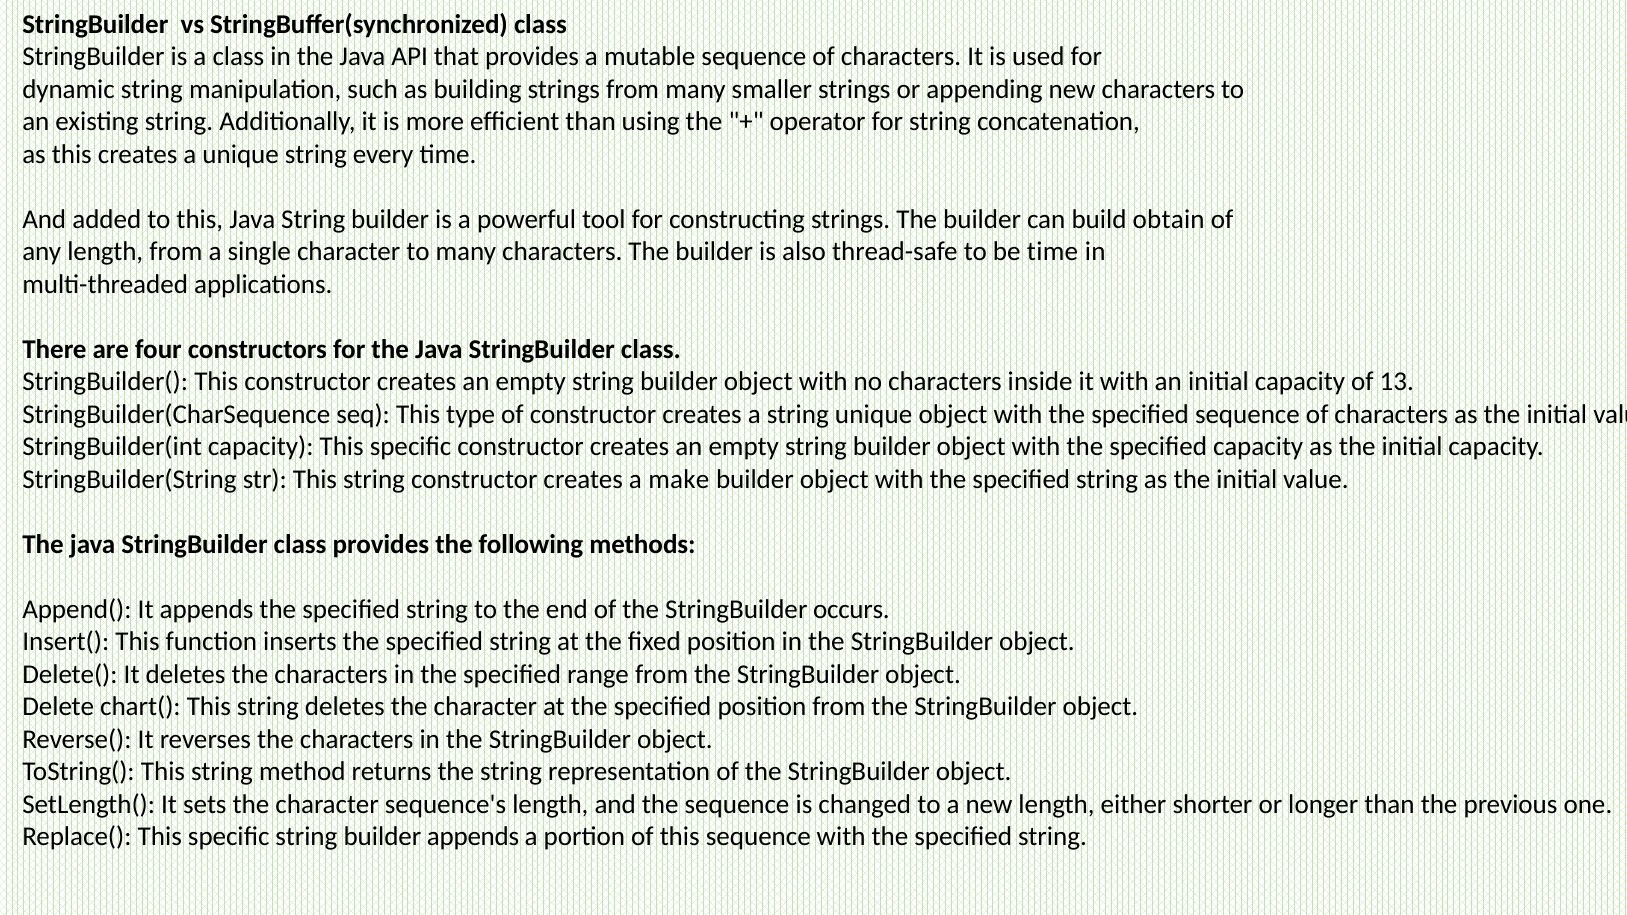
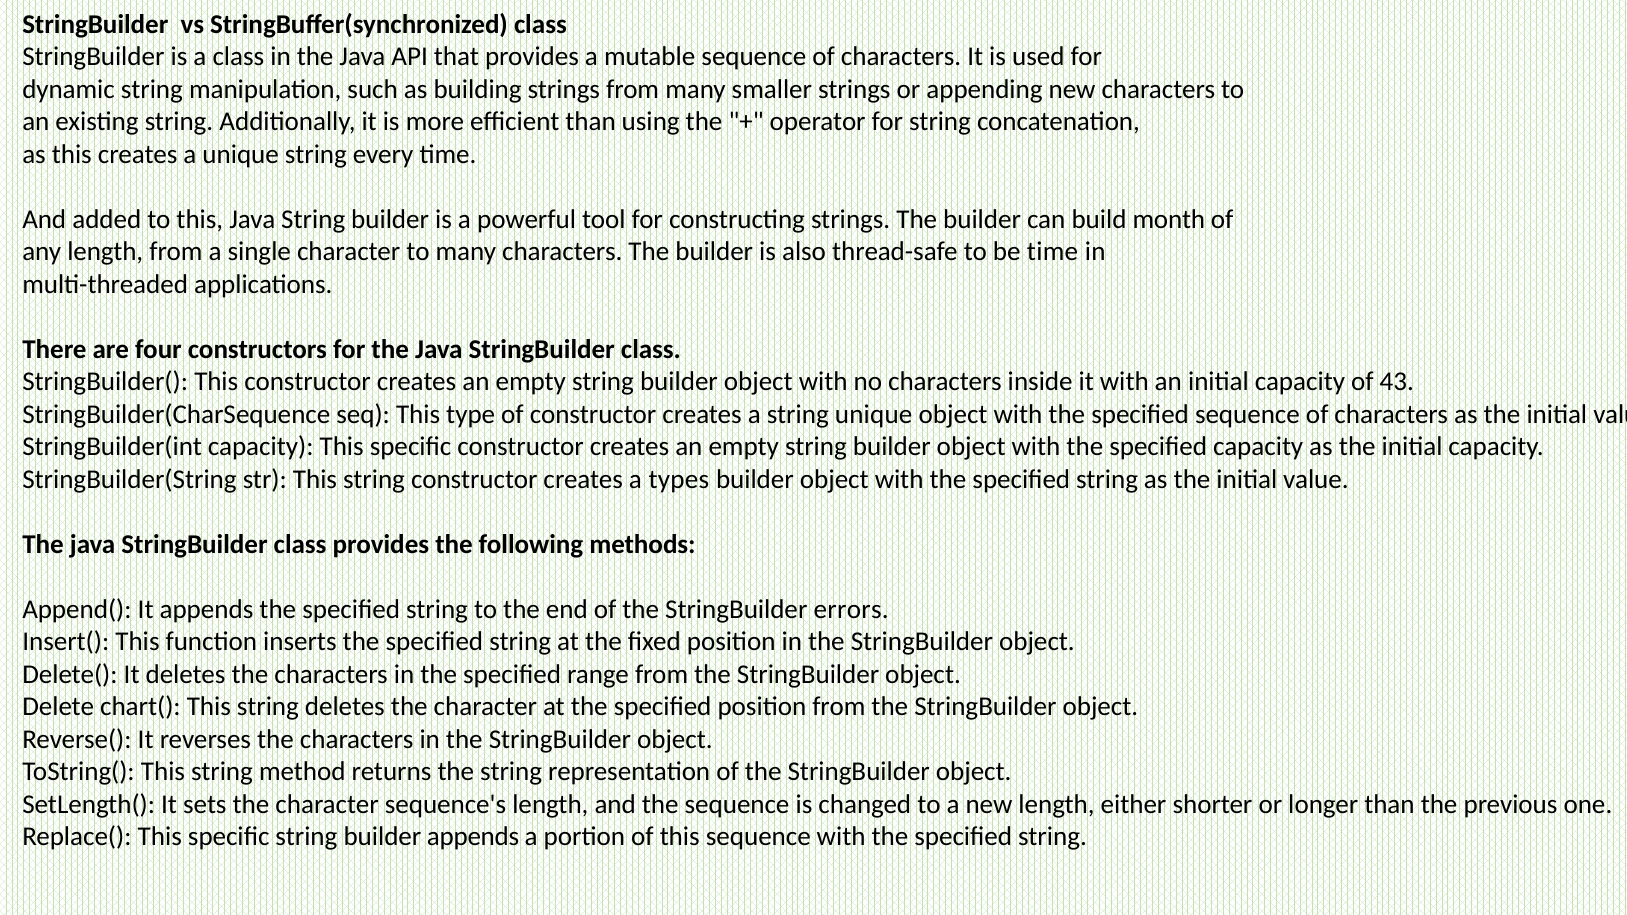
obtain: obtain -> month (1169, 219)
13: 13 -> 43 (1397, 382)
make: make -> types (679, 479)
occurs: occurs -> errors (851, 610)
